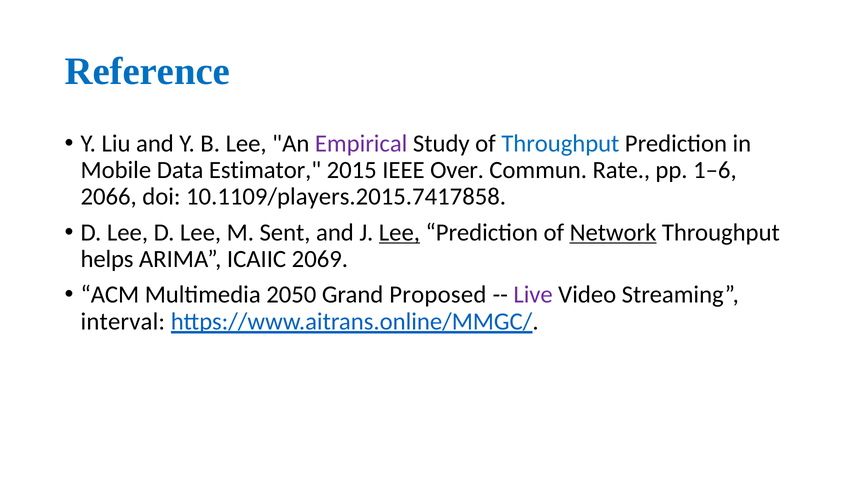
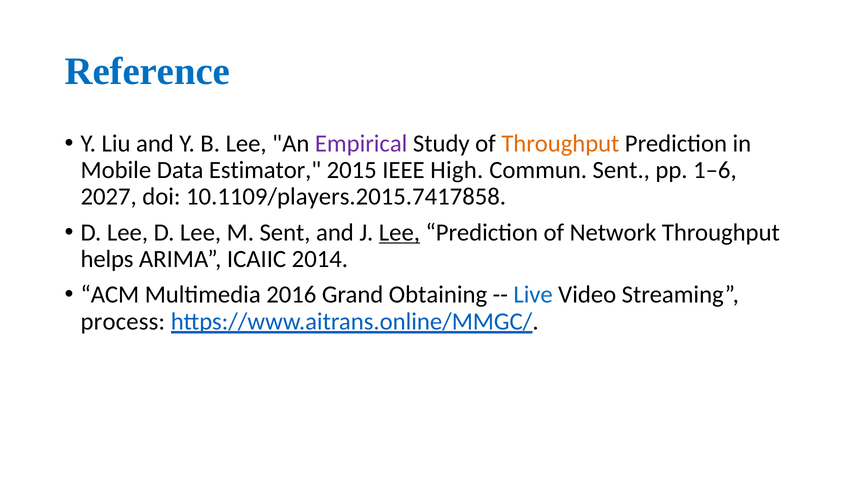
Throughput colour: blue -> orange (560, 143)
Over: Over -> High (457, 170)
Commun Rate: Rate -> Sent (621, 170)
2066: 2066 -> 2027 (109, 197)
Network underline: present -> none (613, 232)
2069: 2069 -> 2014 (320, 259)
2050: 2050 -> 2016 (291, 295)
Proposed: Proposed -> Obtaining (438, 295)
Live colour: purple -> blue (533, 295)
interval: interval -> process (123, 322)
